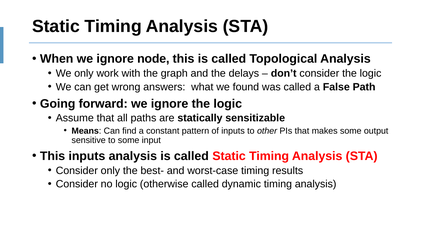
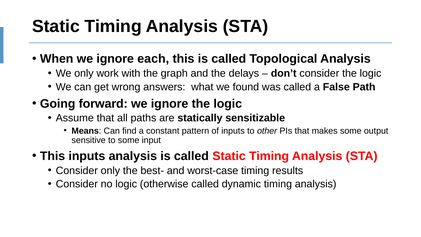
node: node -> each (153, 59)
